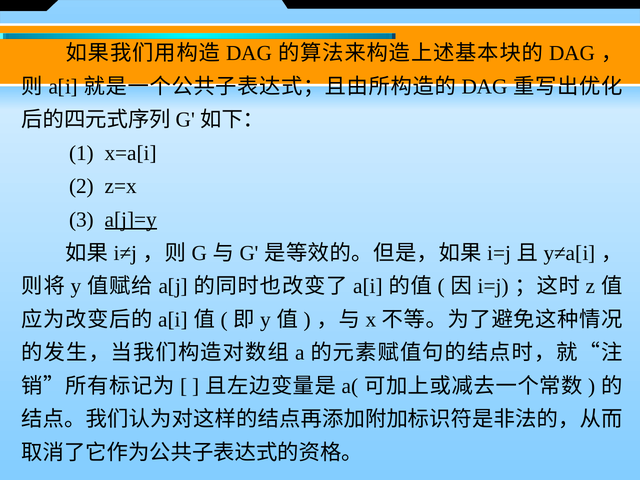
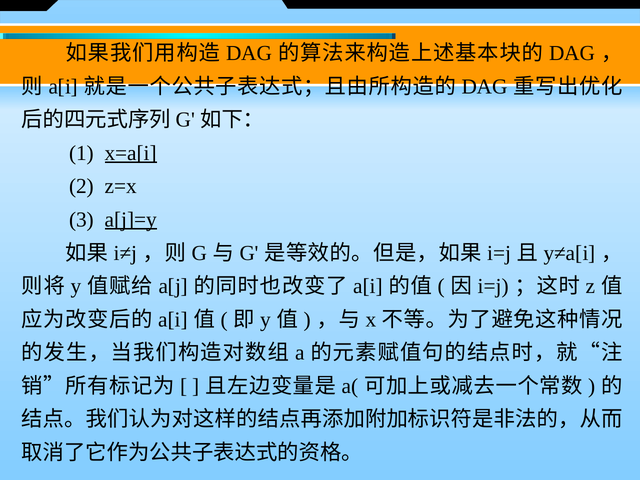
x=a[i underline: none -> present (131, 153)
